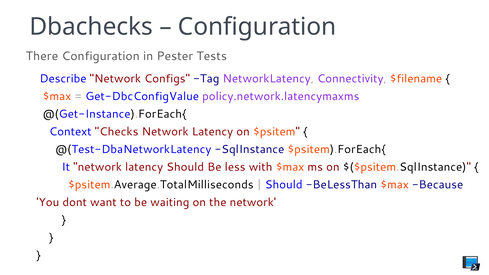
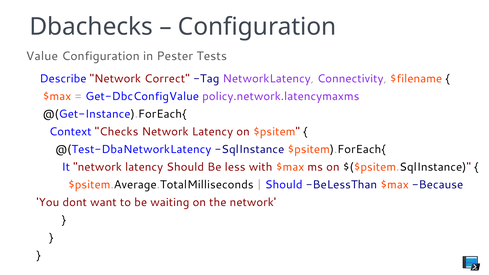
There: There -> Value (42, 56)
Configs: Configs -> Correct (167, 79)
